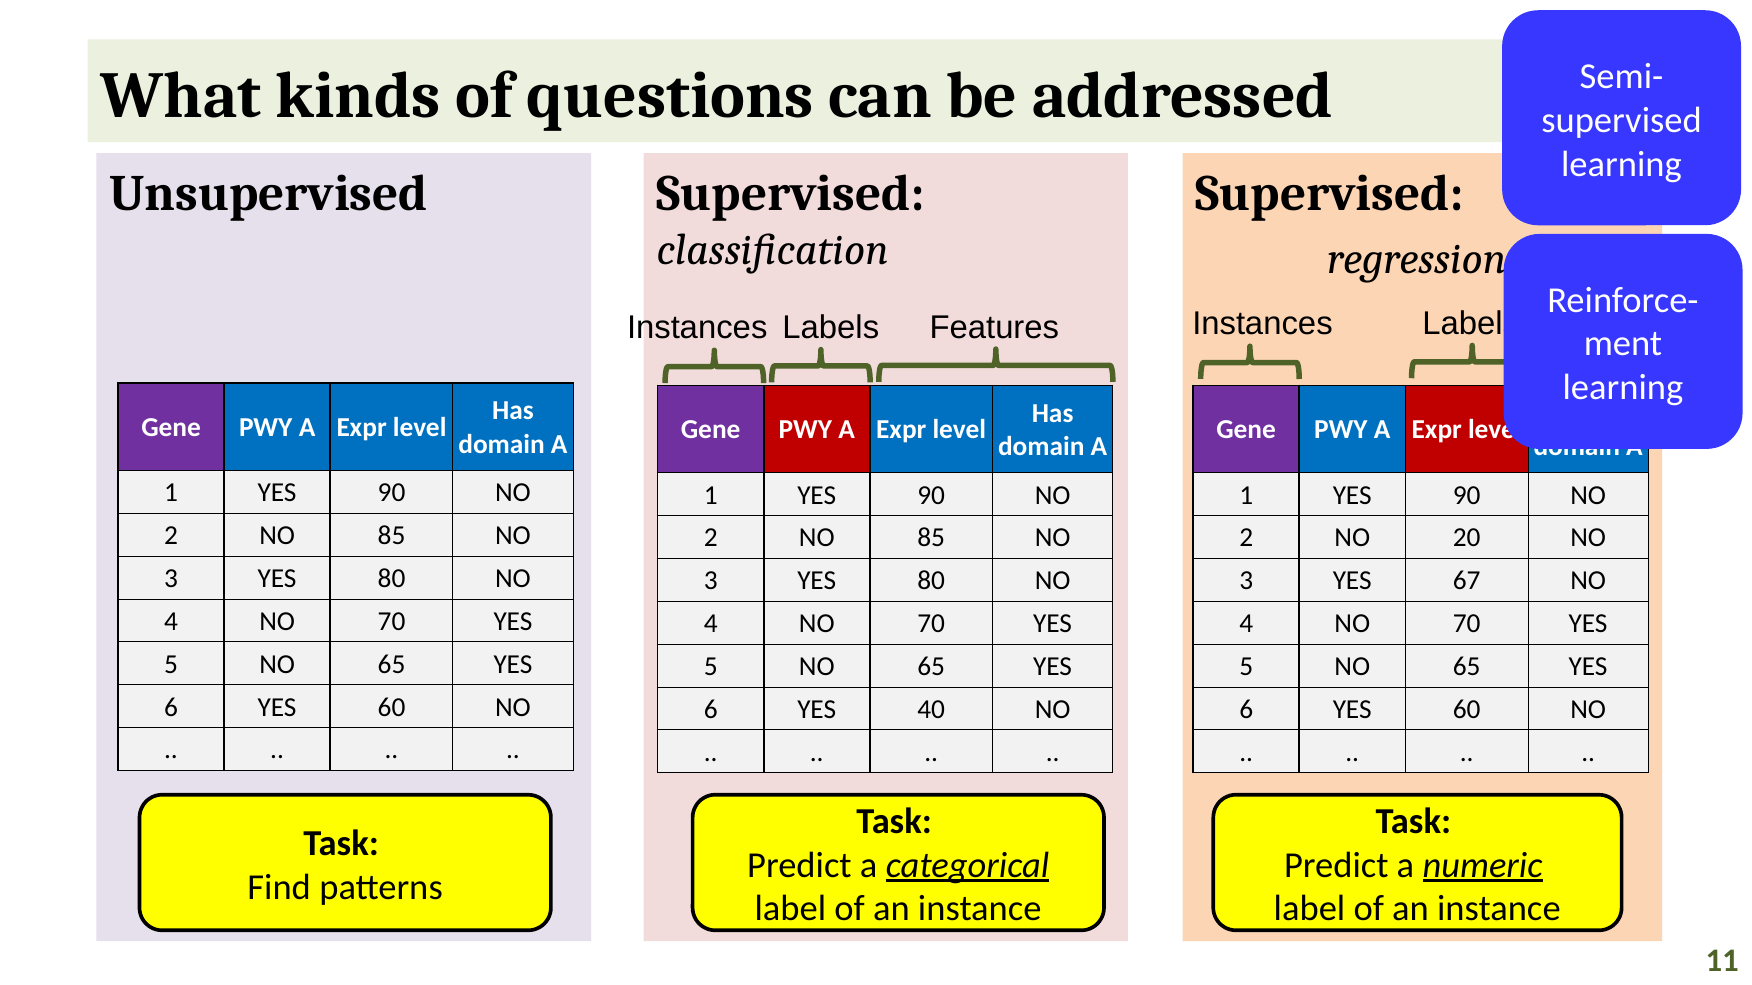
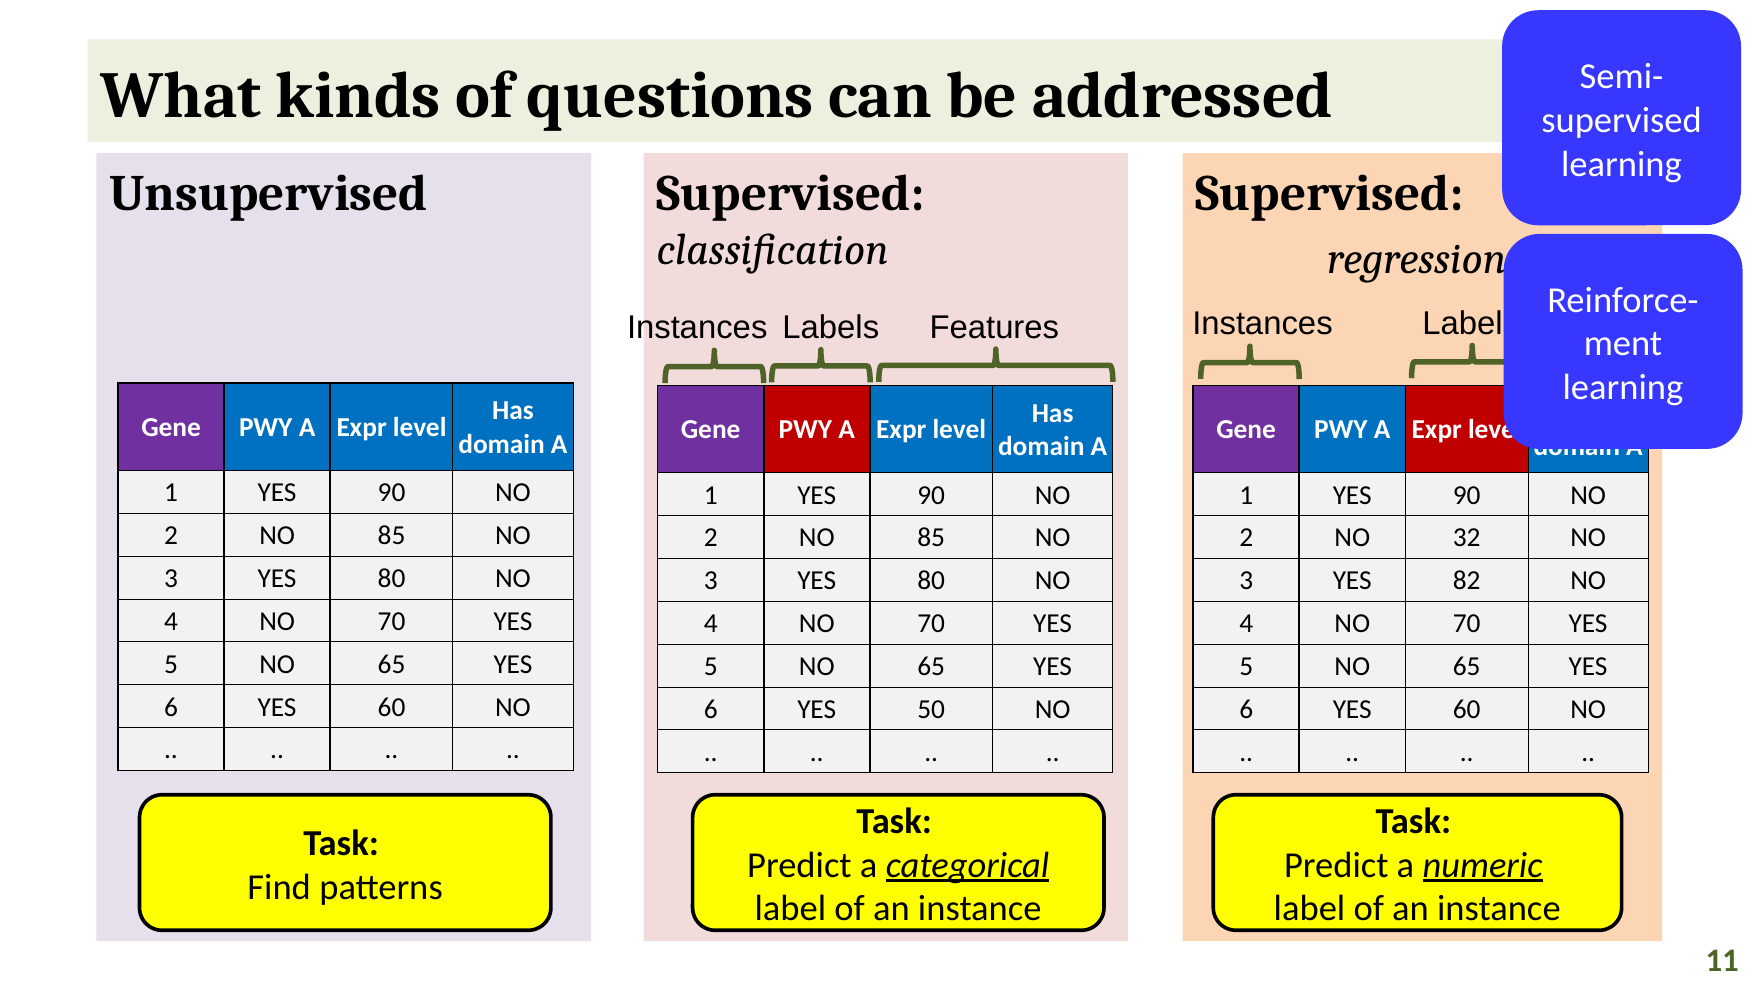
20: 20 -> 32 (1467, 538)
67: 67 -> 82 (1467, 581)
40: 40 -> 50 (931, 710)
